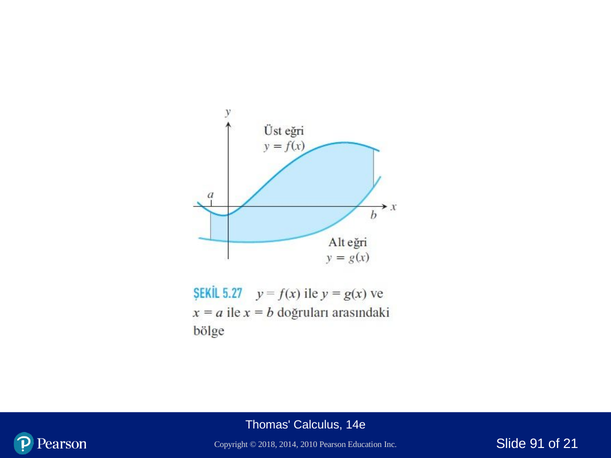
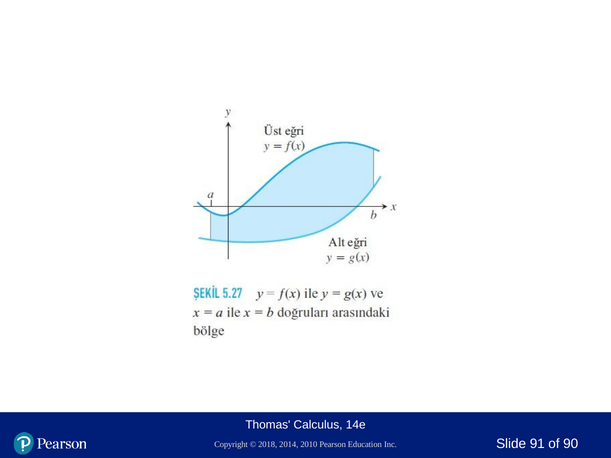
21: 21 -> 90 (571, 444)
